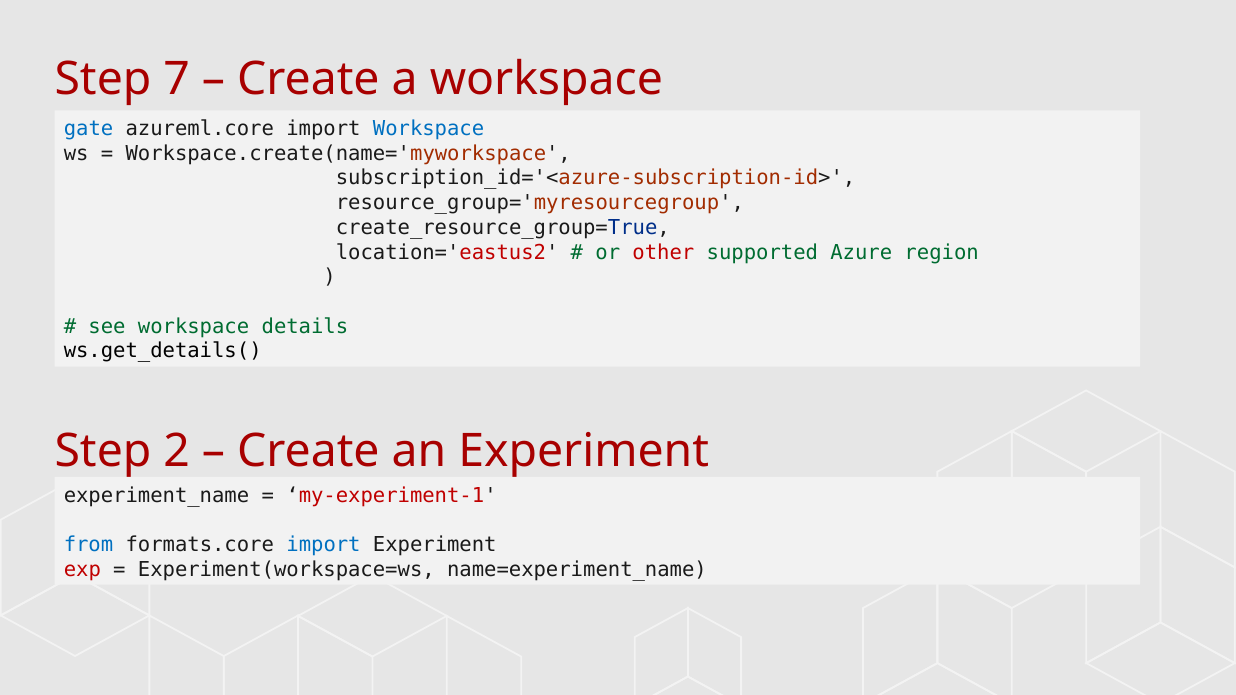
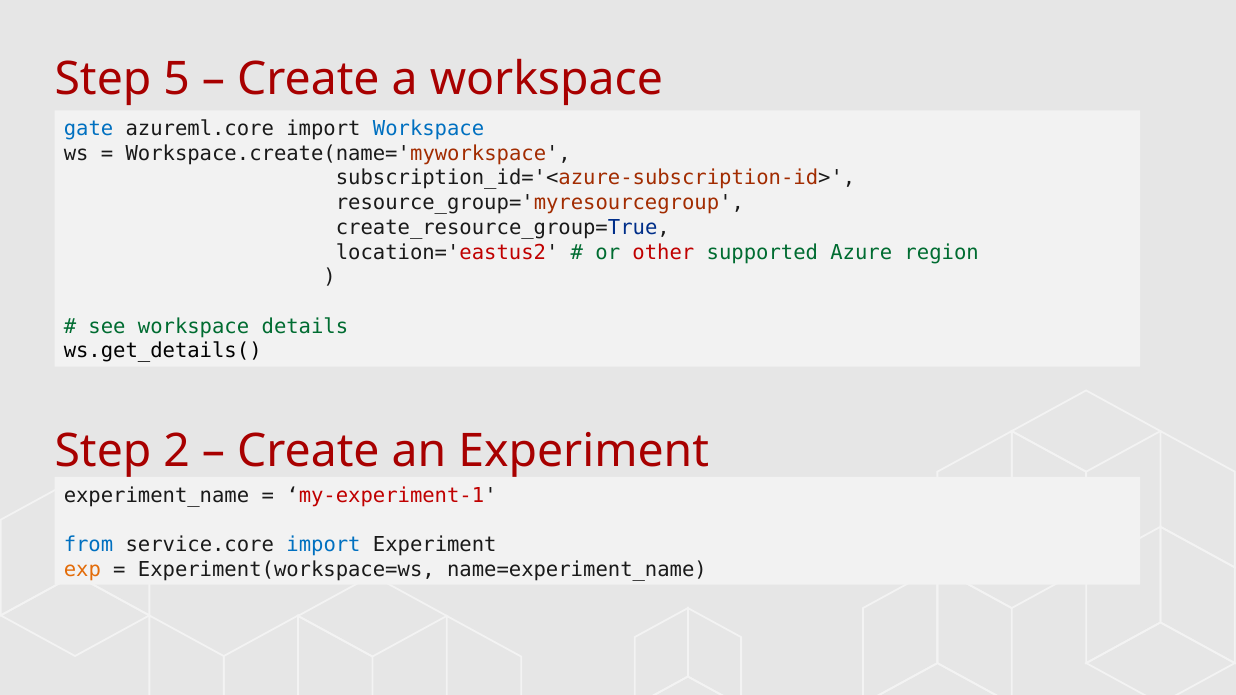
7: 7 -> 5 (177, 79)
formats.core: formats.core -> service.core (200, 545)
exp colour: red -> orange (82, 570)
